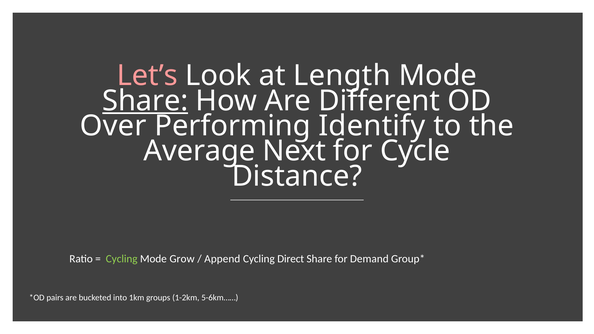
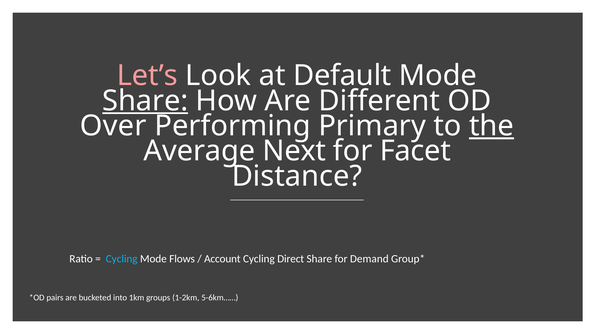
Length: Length -> Default (342, 76)
Identify: Identify -> Primary (372, 126)
the underline: none -> present (491, 126)
Cycle: Cycle -> Facet (415, 151)
Cycling colour: light green -> light blue (122, 259)
Grow: Grow -> Flows (182, 259)
Append: Append -> Account (222, 259)
